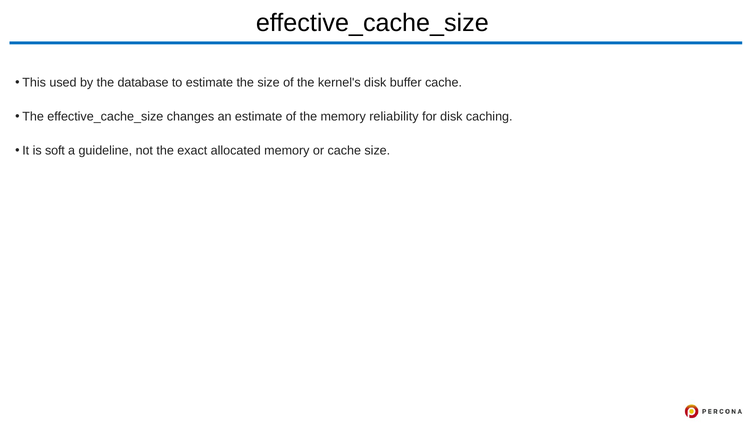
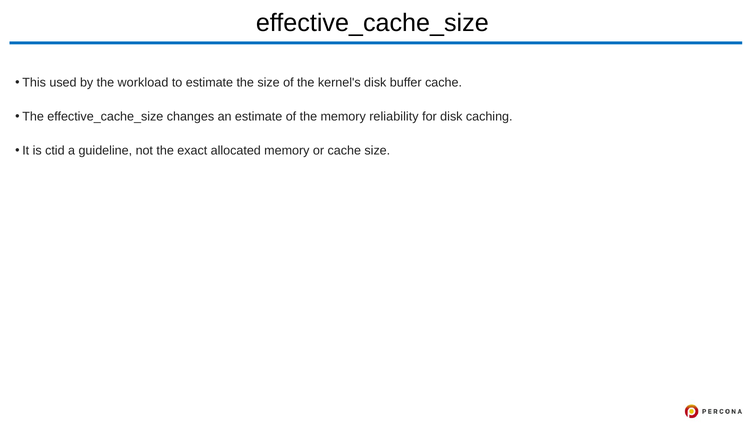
database: database -> workload (143, 83)
soft: soft -> ctid (55, 151)
